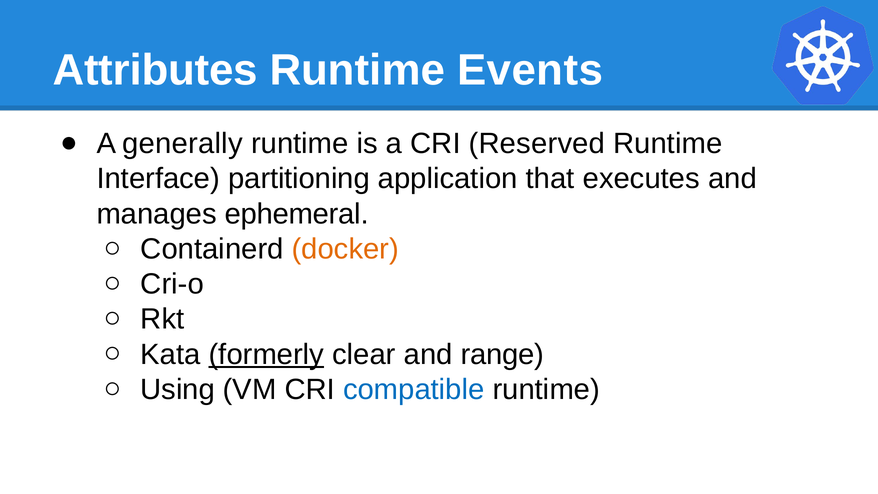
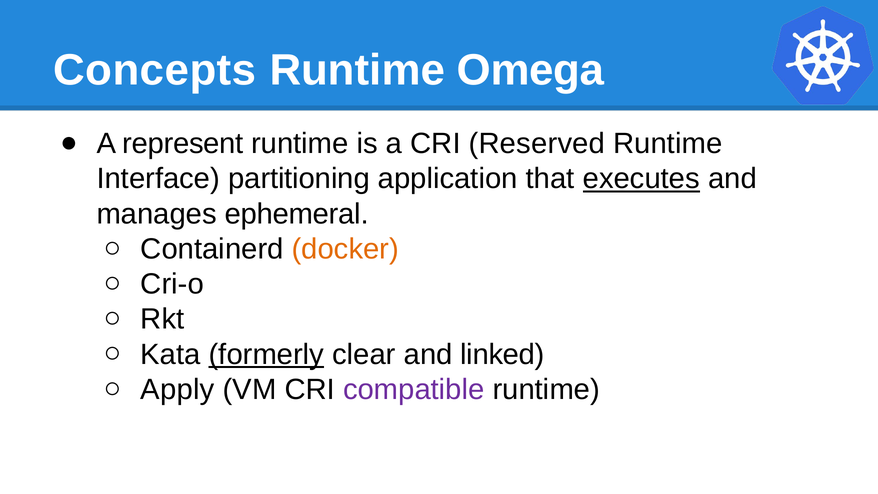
Attributes: Attributes -> Concepts (155, 70)
Events: Events -> Omega (530, 70)
generally: generally -> represent (183, 144)
executes underline: none -> present (641, 179)
range: range -> linked (502, 354)
Using: Using -> Apply (177, 389)
compatible colour: blue -> purple (414, 389)
